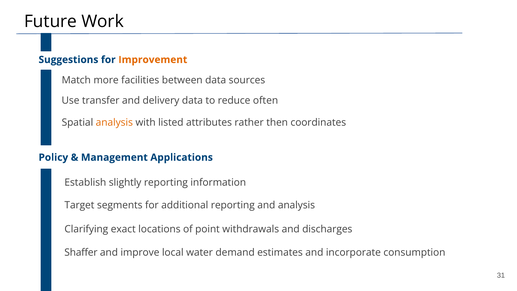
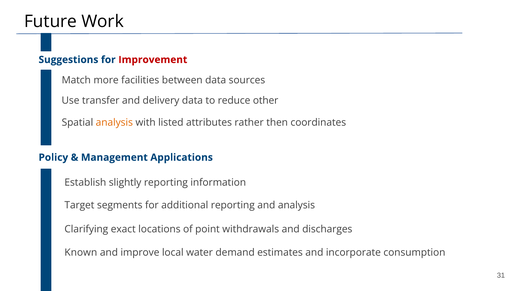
Improvement colour: orange -> red (153, 60)
often: often -> other (266, 100)
Shaffer: Shaffer -> Known (81, 252)
